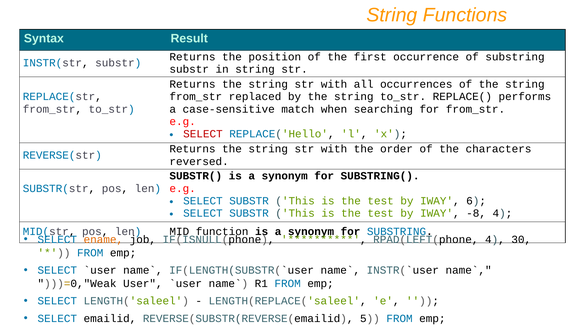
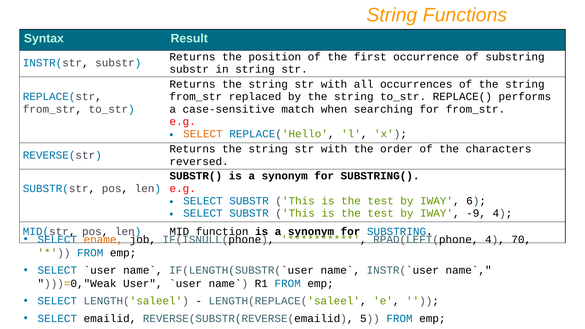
SELECT colour: red -> orange (203, 134)
-8: -8 -> -9 (476, 213)
30: 30 -> 70 (521, 240)
